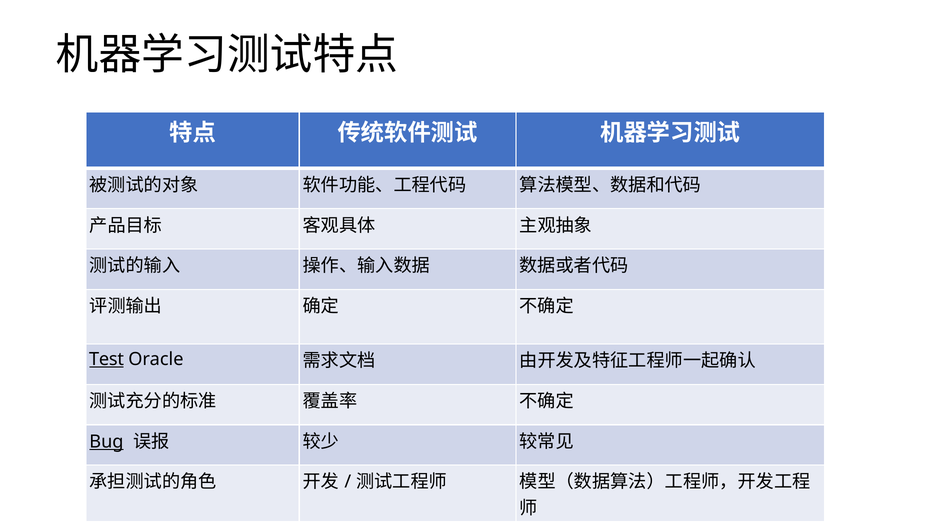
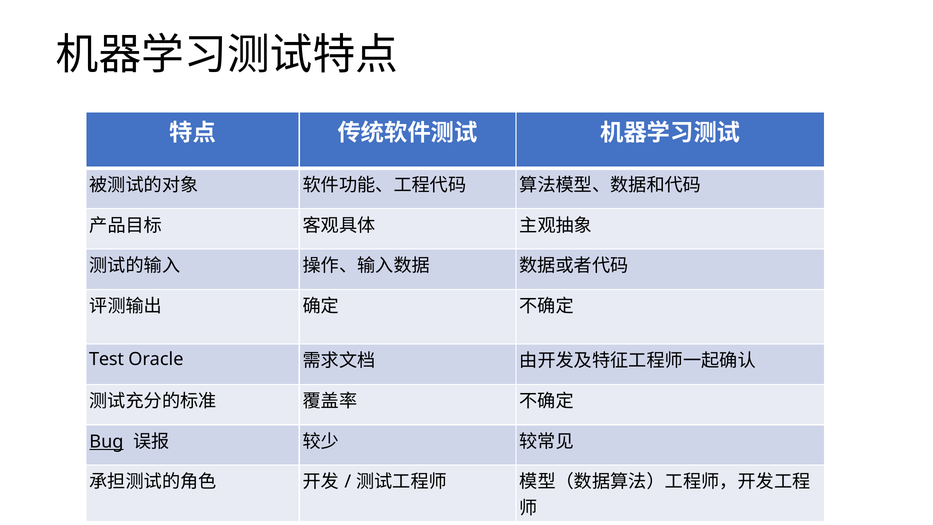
Test underline: present -> none (107, 359)
